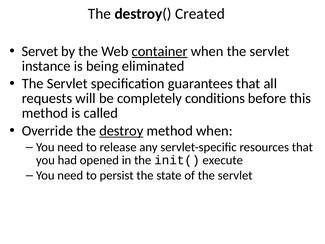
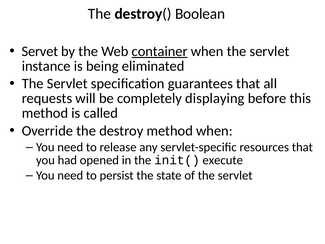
Created: Created -> Boolean (200, 14)
conditions: conditions -> displaying (215, 98)
destroy underline: present -> none (121, 131)
